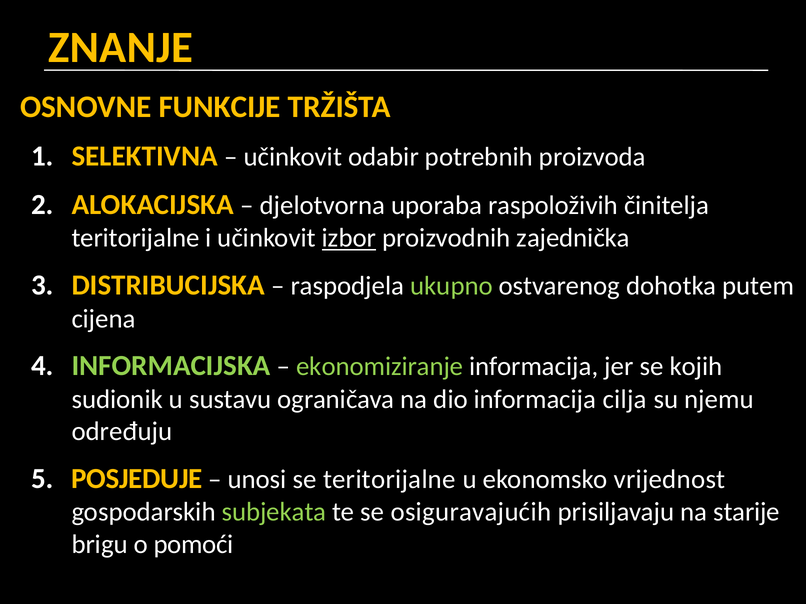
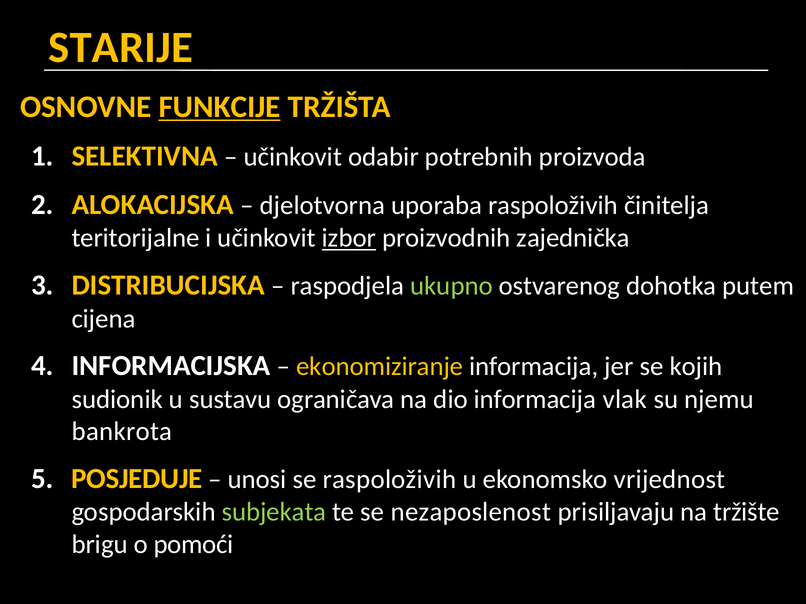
ZNANJE: ZNANJE -> STARIJE (121, 48)
FUNKCIJE underline: none -> present (220, 107)
INFORMACIJSKA colour: light green -> white (171, 366)
ekonomiziranje colour: light green -> yellow (380, 367)
cilja: cilja -> vlak (625, 400)
određuju: određuju -> bankrota (122, 432)
se teritorijalne: teritorijalne -> raspoloživih (389, 480)
osiguravajućih: osiguravajućih -> nezaposlenost (471, 513)
starije: starije -> tržište (746, 513)
